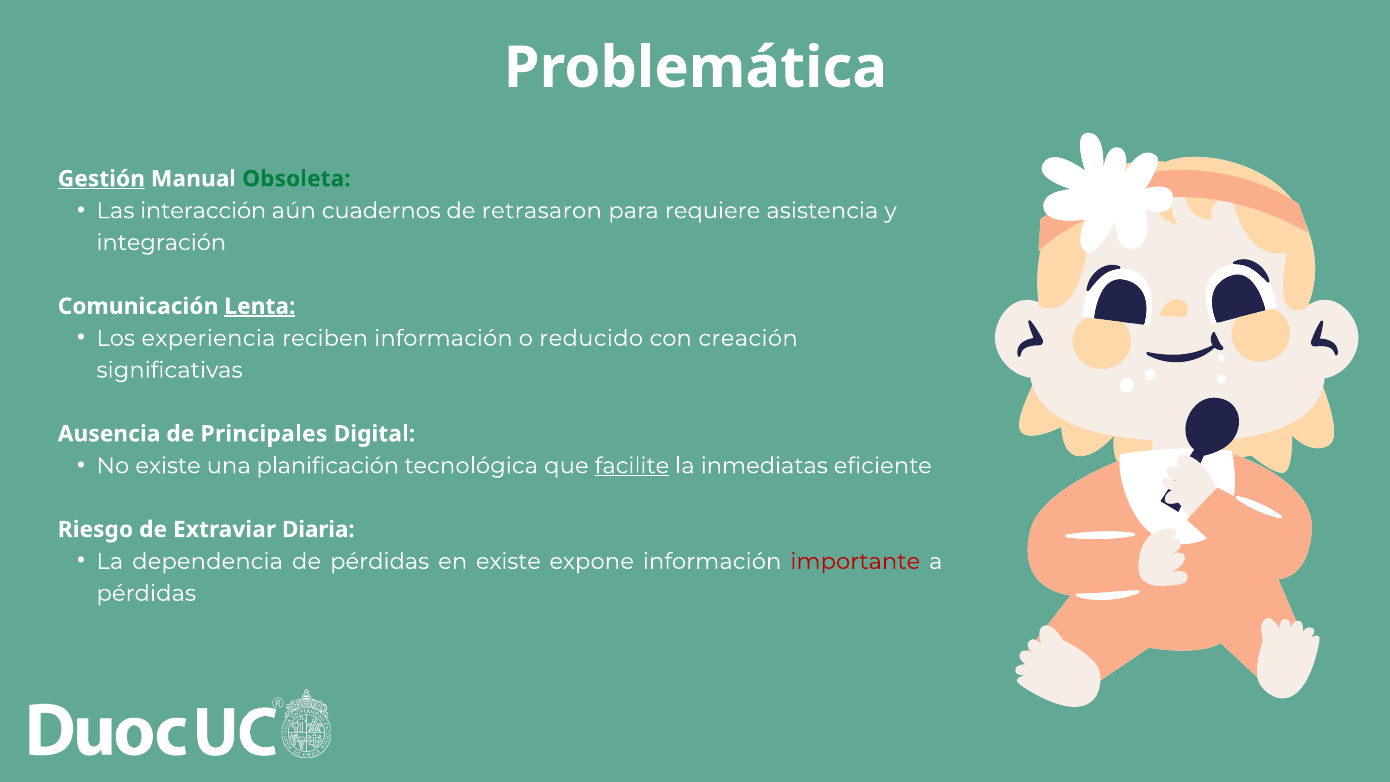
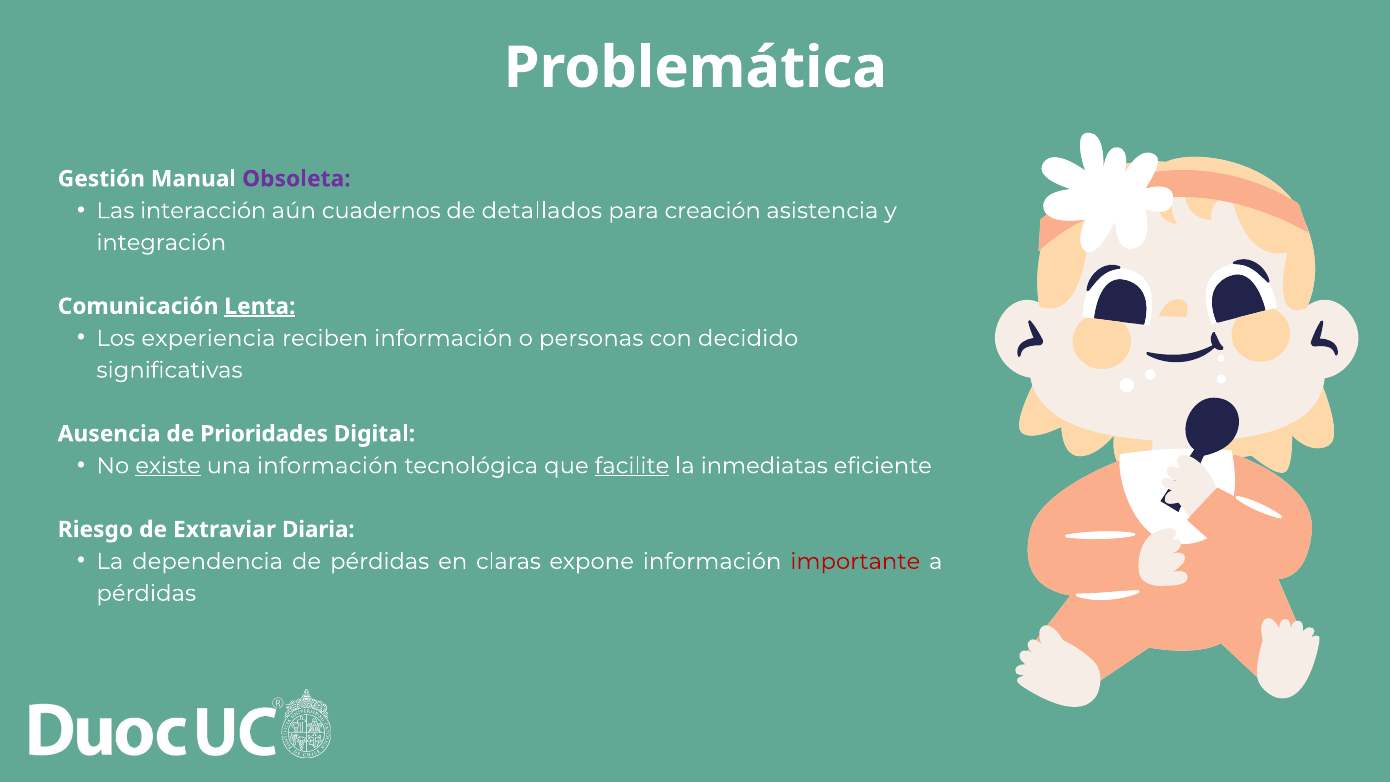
Gestión underline: present -> none (101, 179)
Obsoleta colour: green -> purple (296, 179)
retrasaron: retrasaron -> detallados (542, 211)
requiere: requiere -> creación (713, 211)
reducido: reducido -> personas (591, 338)
creación: creación -> decidido (748, 338)
Principales: Principales -> Prioridades (264, 434)
existe underline: none -> present (168, 466)
una planificación: planificación -> información (328, 466)
en existe: existe -> claras (508, 561)
